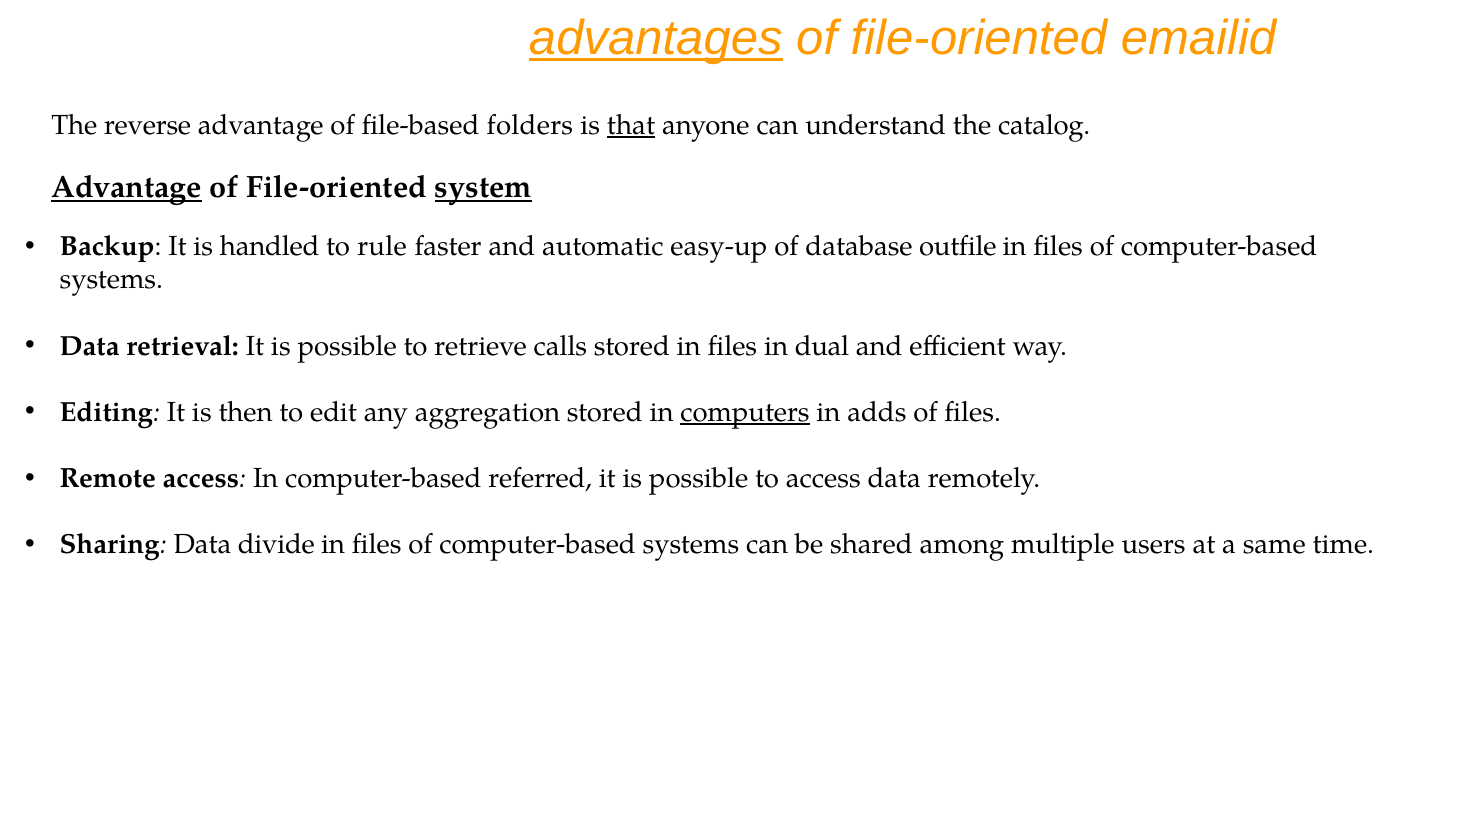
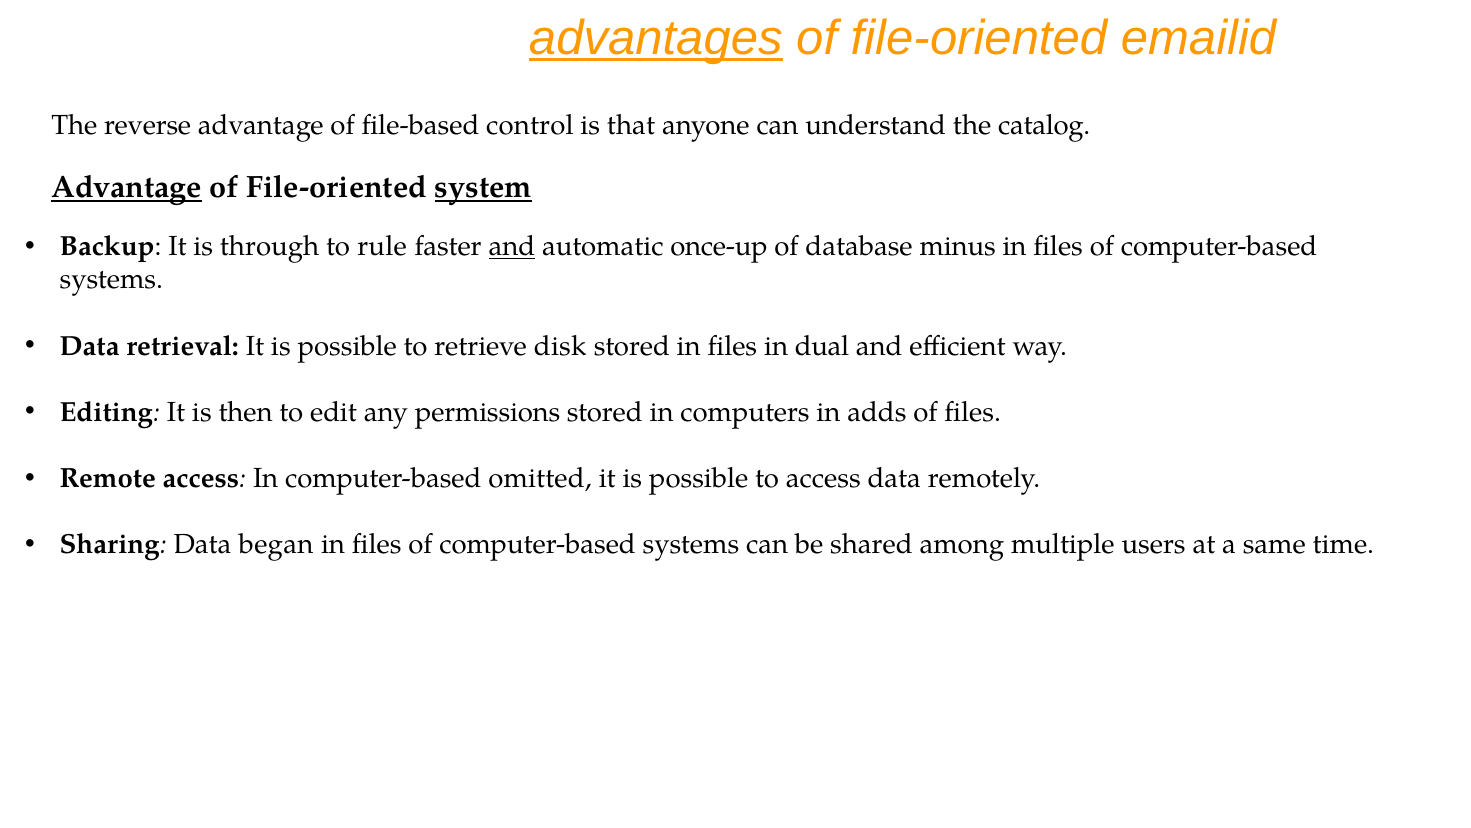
folders: folders -> control (530, 125)
that underline: present -> none (631, 125)
handled: handled -> through (270, 246)
and underline: none -> present (512, 246)
easy-up: easy-up -> once-up (719, 246)
outfile: outfile -> minus (958, 246)
calls: calls -> disk (560, 346)
aggregation: aggregation -> permissions (488, 412)
computers underline: present -> none (745, 412)
referred: referred -> omitted (540, 478)
divide: divide -> began (276, 544)
